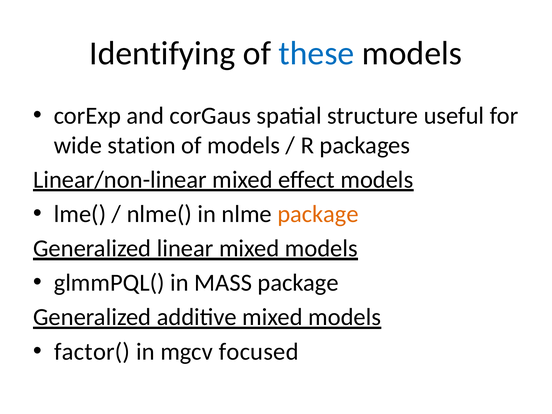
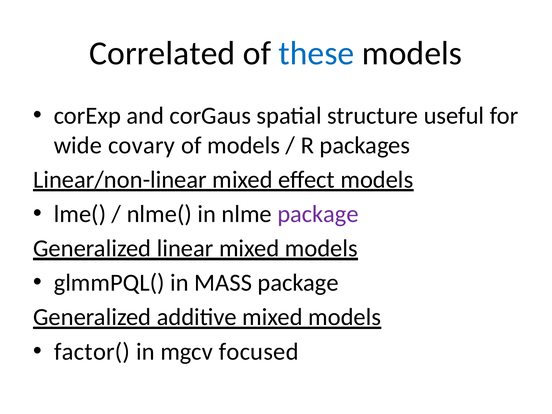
Identifying: Identifying -> Correlated (162, 53)
station: station -> covary (142, 145)
package colour: orange -> purple (318, 214)
